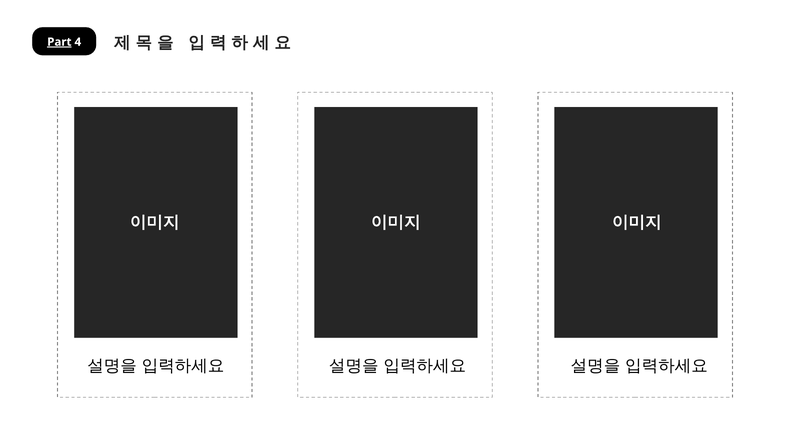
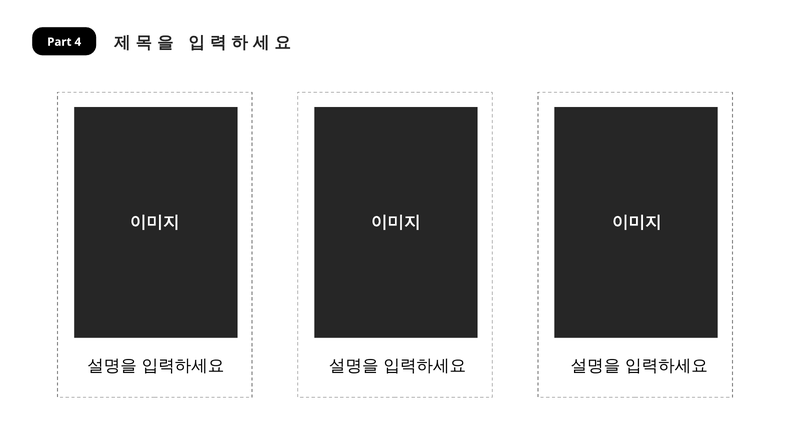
Part underline: present -> none (59, 42)
